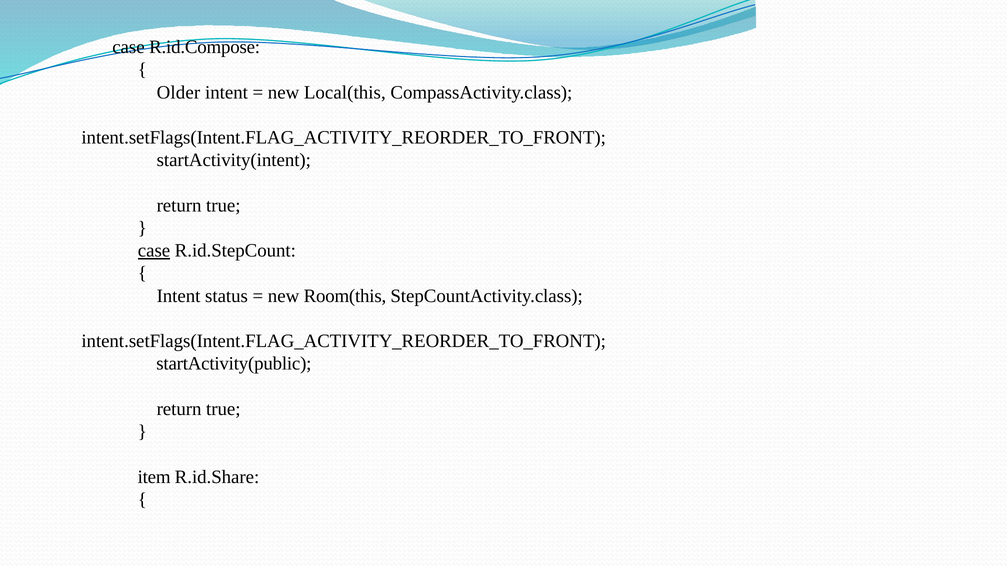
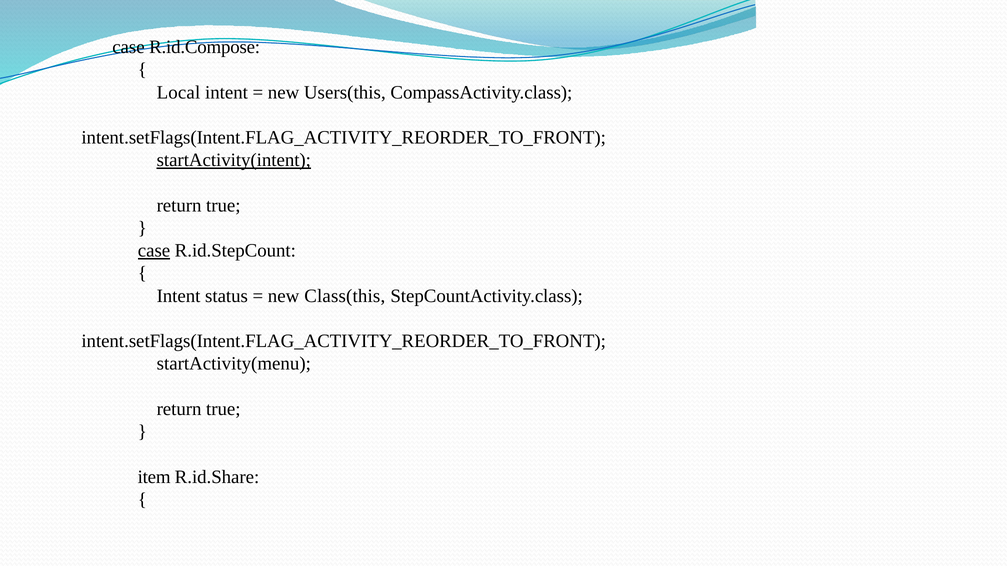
Older: Older -> Local (178, 92)
Local(this: Local(this -> Users(this (345, 92)
startActivity(intent underline: none -> present (234, 160)
Room(this: Room(this -> Class(this (345, 296)
startActivity(public: startActivity(public -> startActivity(menu (234, 364)
